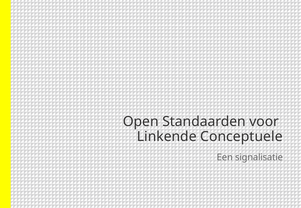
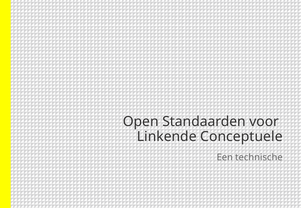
signalisatie: signalisatie -> technische (259, 158)
